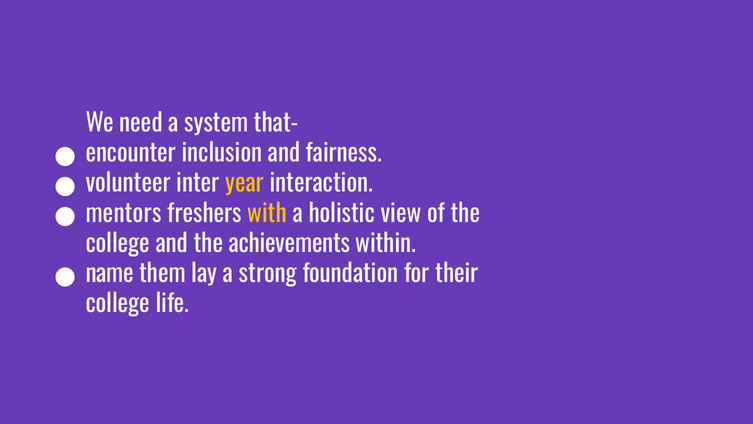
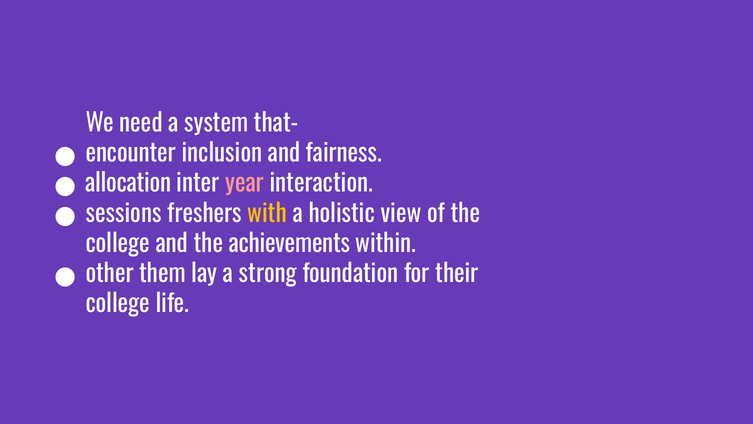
volunteer: volunteer -> allocation (128, 183)
year colour: yellow -> pink (245, 183)
mentors: mentors -> sessions (124, 214)
name: name -> other (110, 274)
